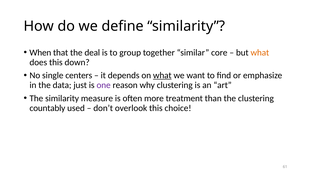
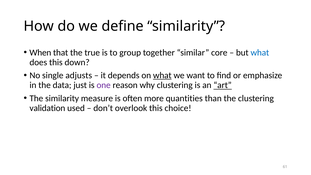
deal: deal -> true (92, 53)
what colour: orange -> blue (260, 53)
centers: centers -> adjusts (79, 75)
art underline: none -> present (223, 85)
treatment: treatment -> quantities (184, 98)
countably: countably -> validation (47, 108)
